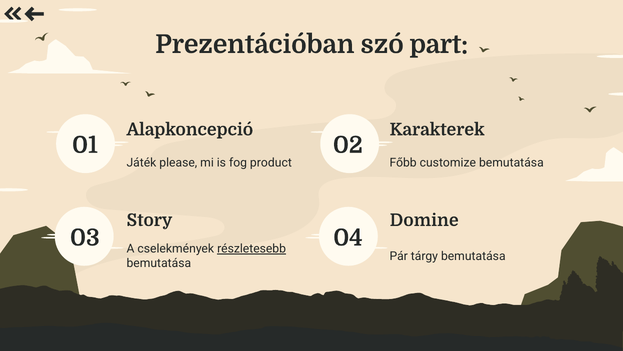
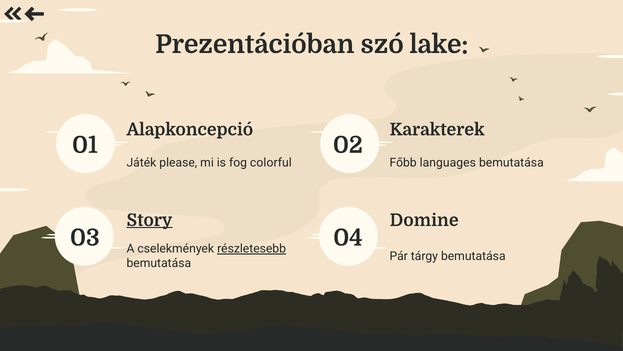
part: part -> lake (439, 44)
product: product -> colorful (271, 163)
customize: customize -> languages (448, 163)
Story underline: none -> present (149, 220)
